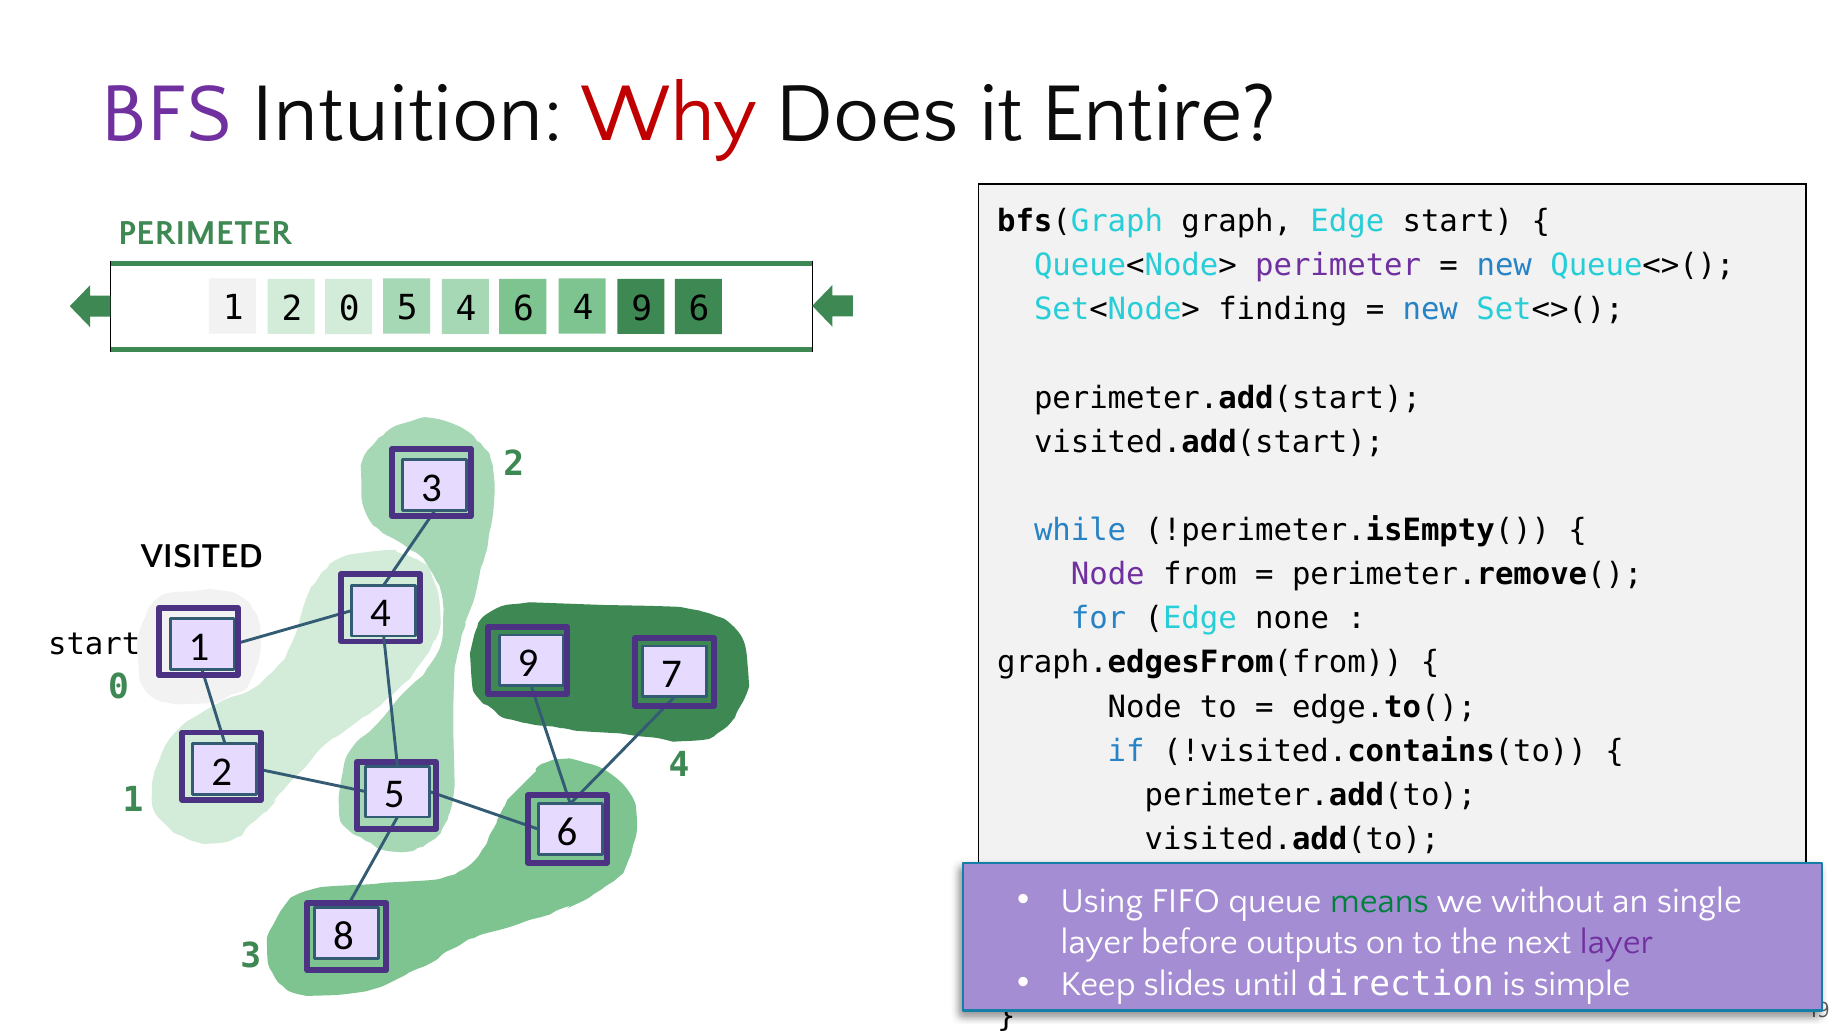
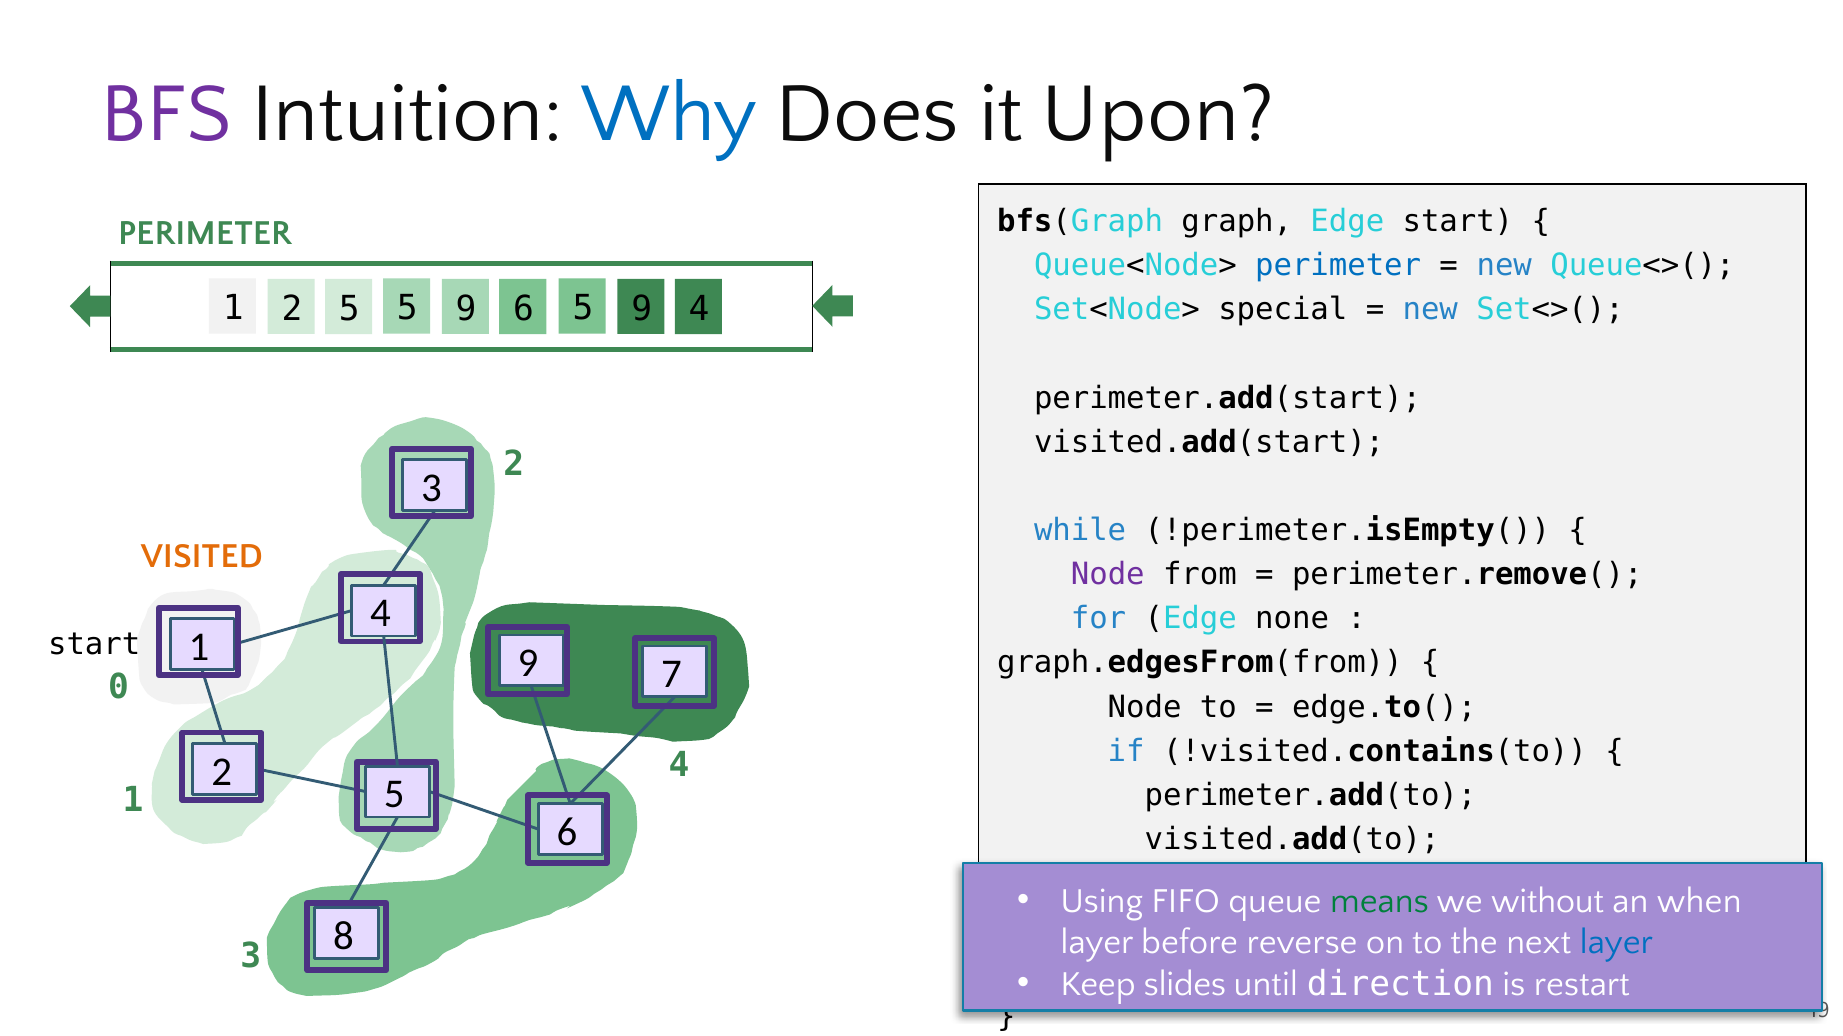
Why colour: red -> blue (670, 113)
Entire: Entire -> Upon (1158, 113)
perimeter colour: purple -> blue (1338, 266)
2 0: 0 -> 5 (349, 309)
4: 4 -> 9 (466, 309)
6 4: 4 -> 5 (583, 309)
9 6: 6 -> 4 (699, 309)
finding: finding -> special (1283, 310)
VISITED colour: black -> orange (202, 556)
single: single -> when (1699, 902)
outputs: outputs -> reverse (1302, 943)
layer colour: purple -> blue (1616, 943)
simple: simple -> restart (1582, 985)
